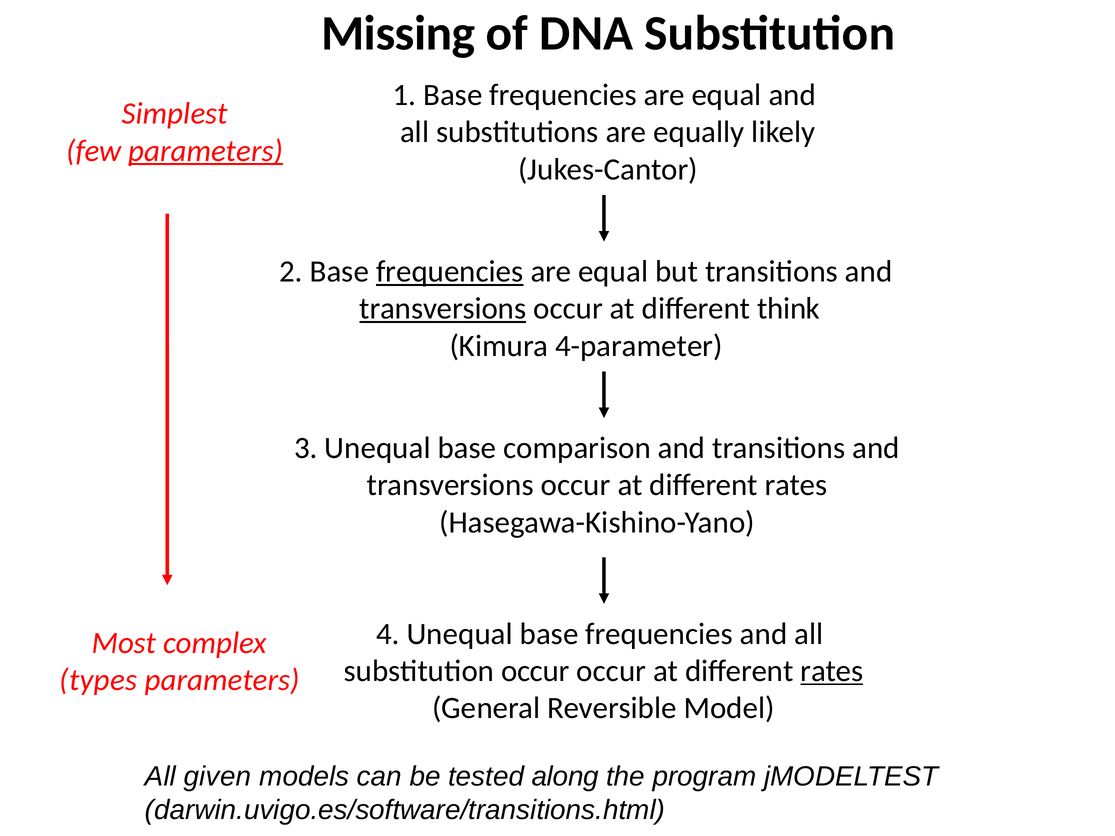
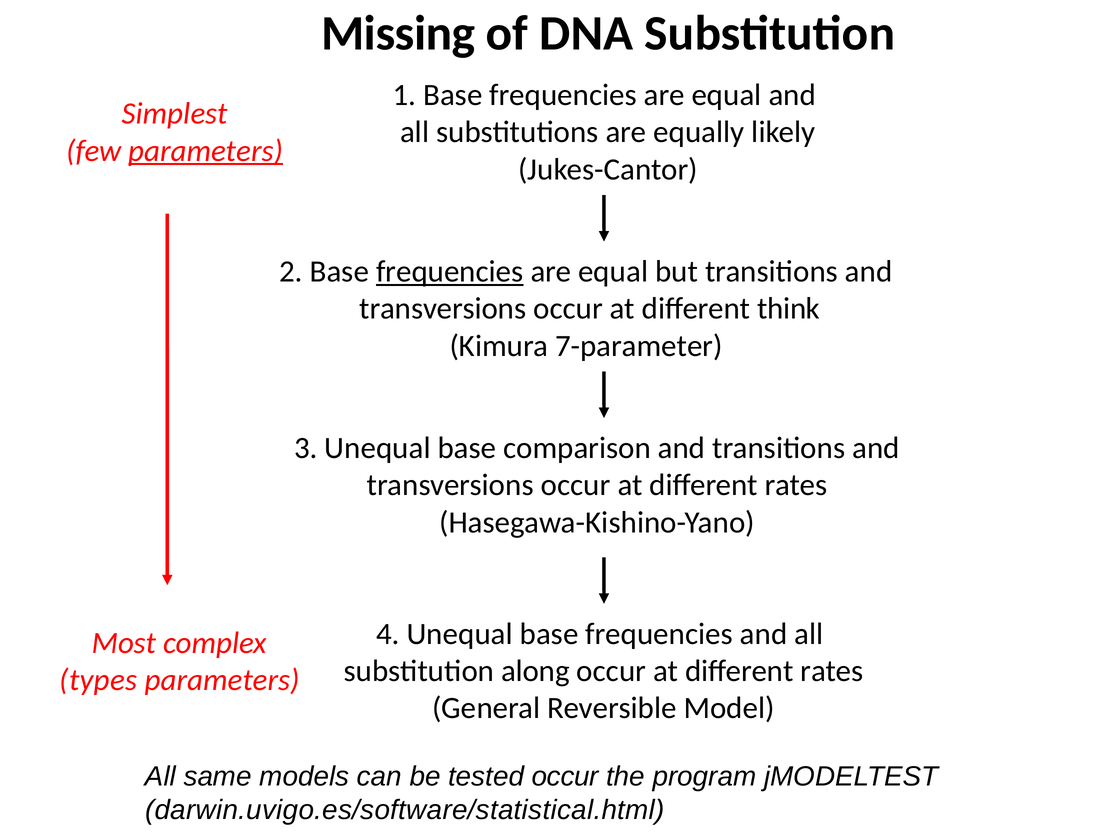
transversions underline: present -> none (443, 309)
4-parameter: 4-parameter -> 7-parameter (639, 346)
substitution occur: occur -> along (535, 671)
rates underline: present -> none (832, 671)
given: given -> same (218, 777)
tested along: along -> occur (565, 777)
darwin.uvigo.es/software/transitions.html: darwin.uvigo.es/software/transitions.html -> darwin.uvigo.es/software/statistical.html (405, 810)
